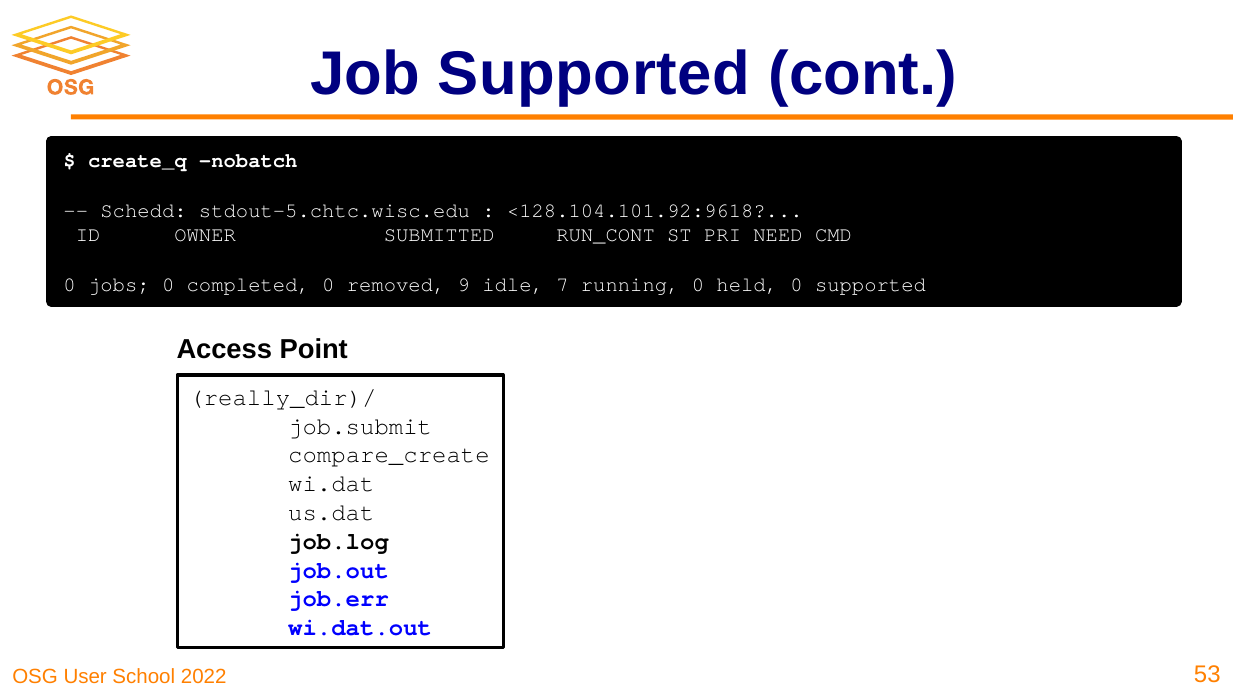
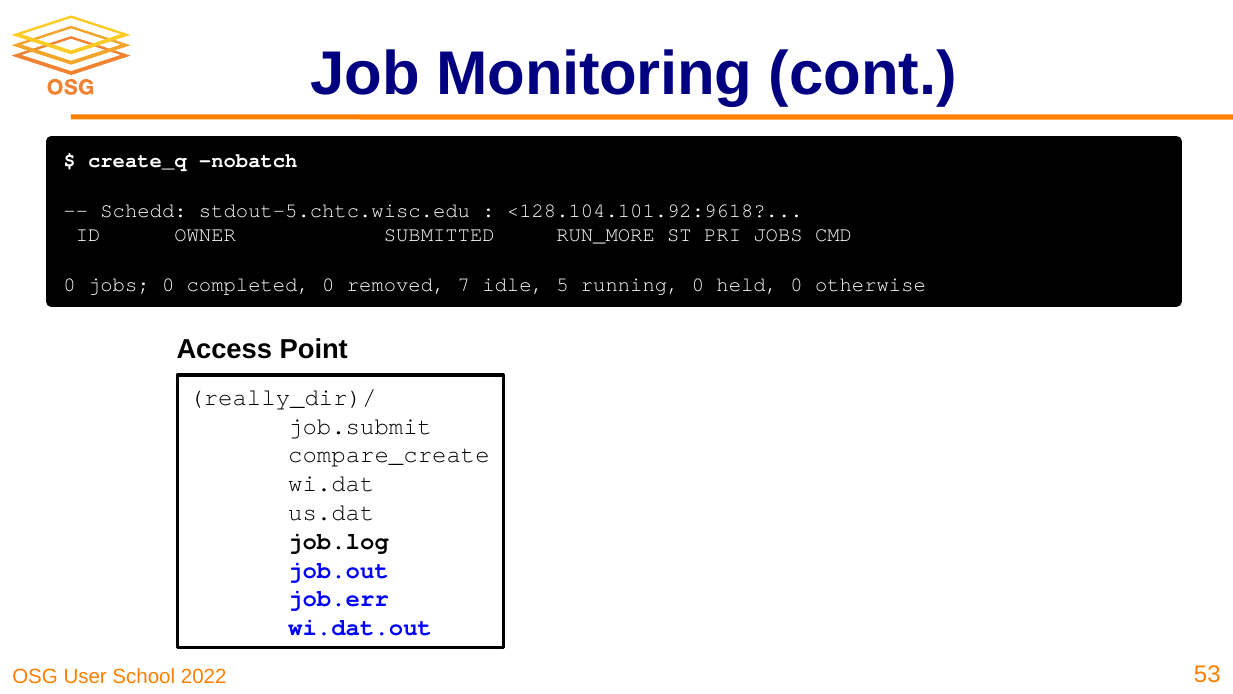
Job Supported: Supported -> Monitoring (595, 74)
RUN_CONT: RUN_CONT -> RUN_MORE (606, 235)
PRI NEED: NEED -> JOBS (778, 235)
9: 9 -> 7 (464, 284)
7: 7 -> 5 (562, 284)
0 supported: supported -> otherwise (870, 284)
